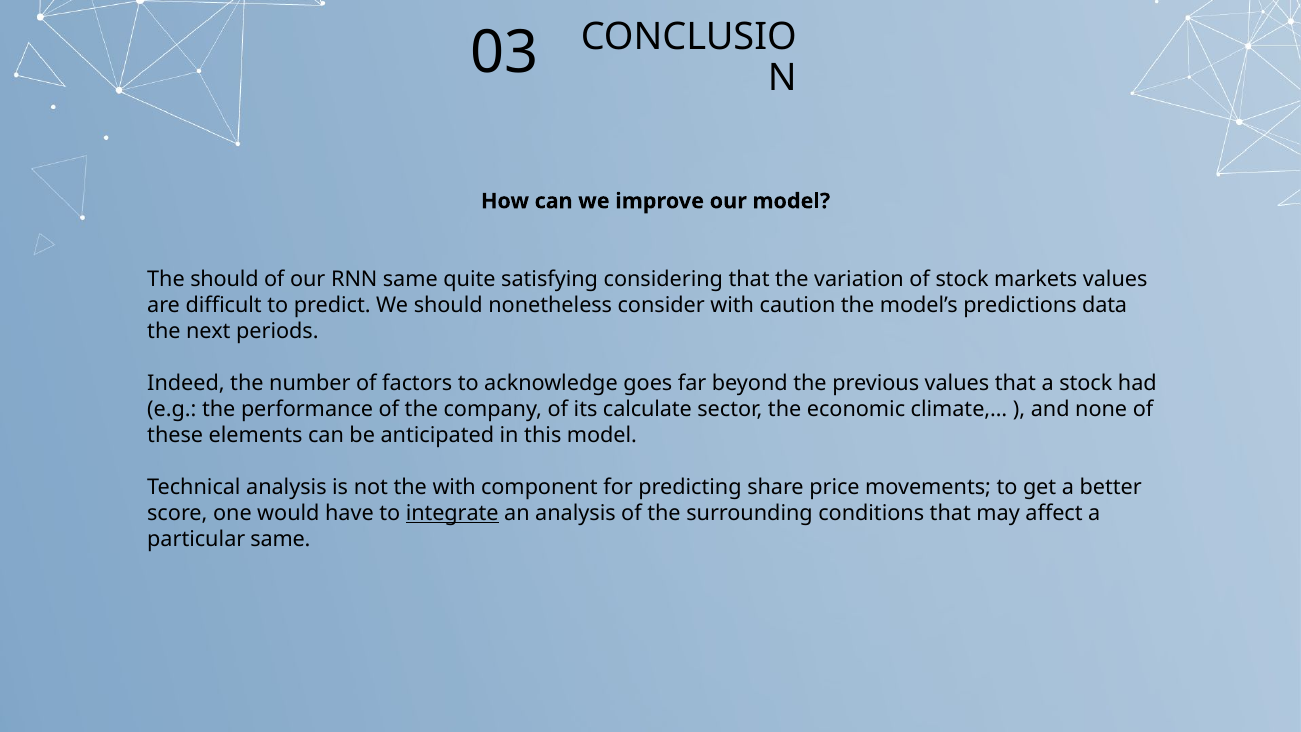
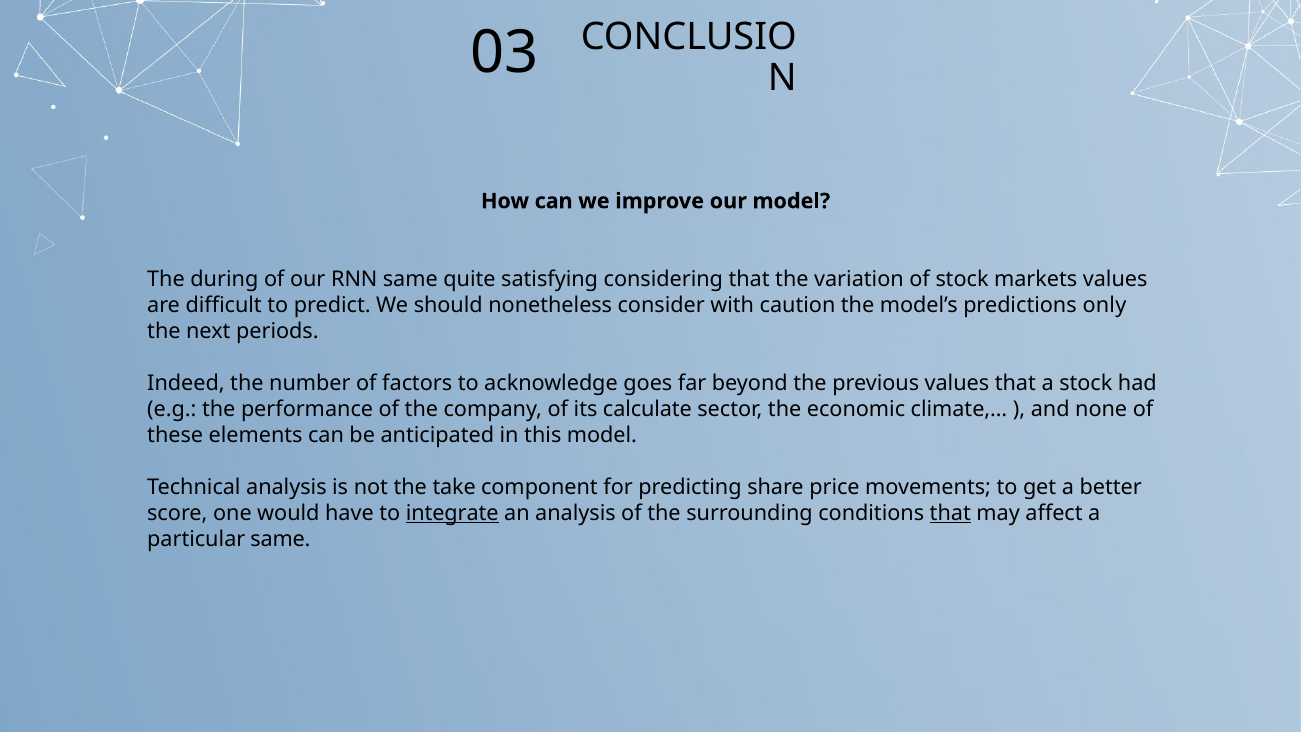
The should: should -> during (224, 279)
data: data -> only (1104, 305)
the with: with -> take (454, 487)
that underline: none -> present (950, 513)
